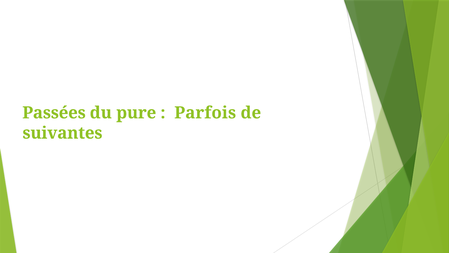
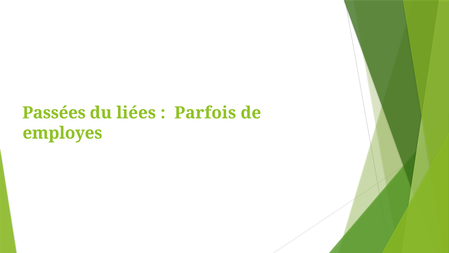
pure: pure -> liées (136, 113)
suivantes: suivantes -> employes (62, 133)
